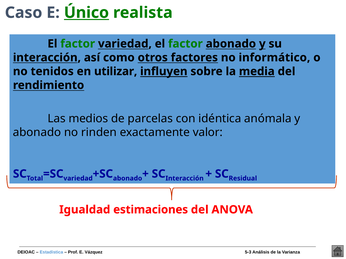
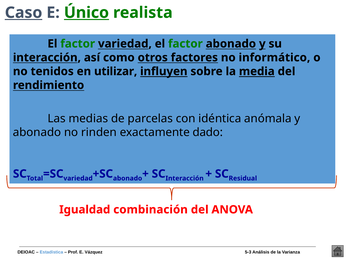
Caso underline: none -> present (24, 13)
medios: medios -> medias (88, 119)
valor: valor -> dado (208, 133)
estimaciones: estimaciones -> combinación (151, 210)
